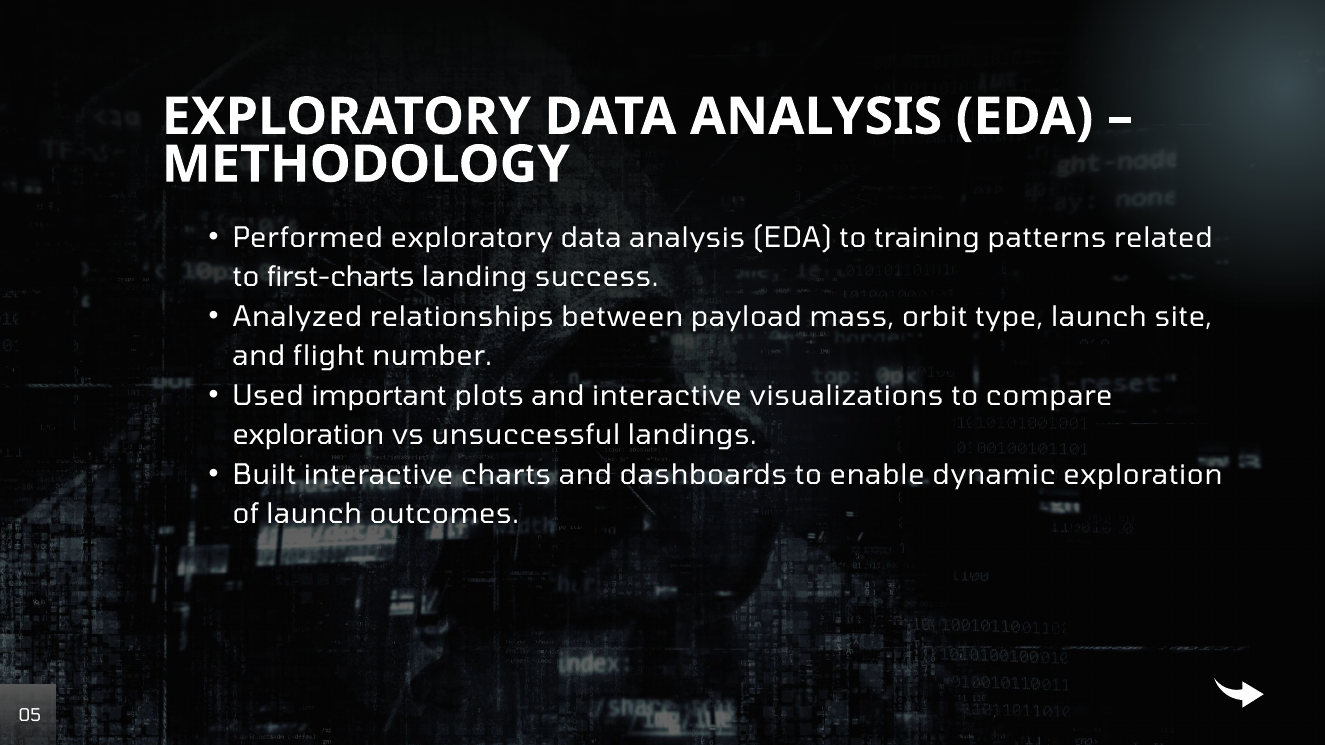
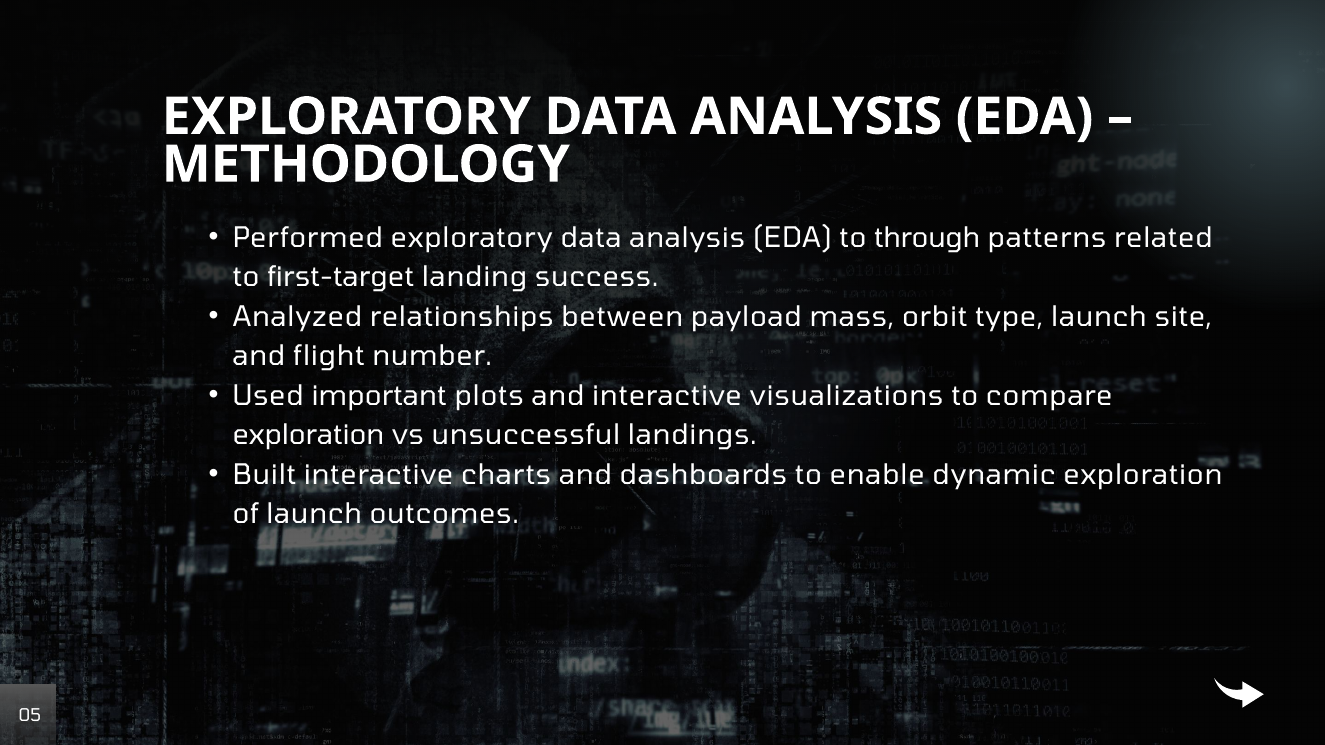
training: training -> through (927, 238)
first-charts: first-charts -> first-target (341, 278)
